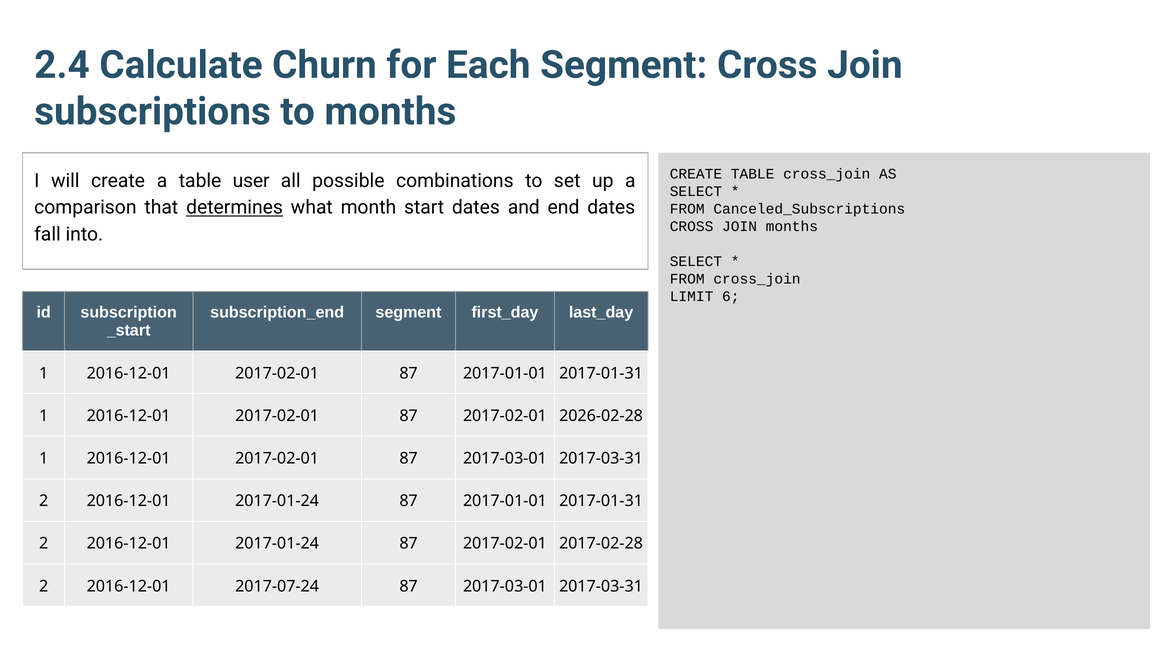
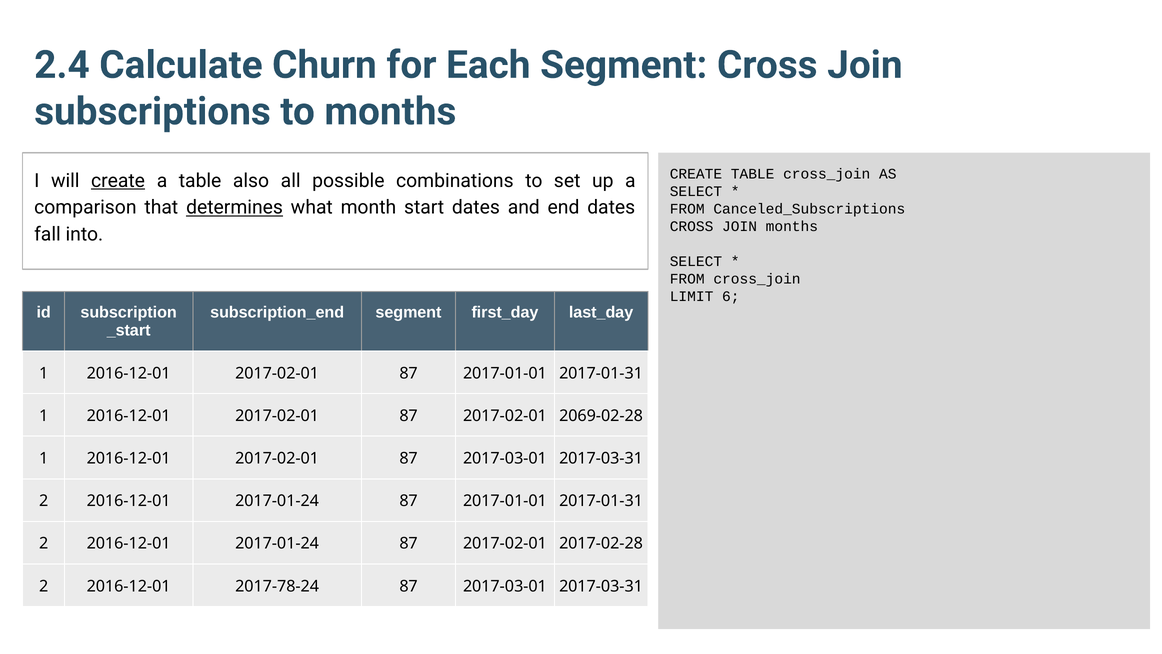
create underline: none -> present (118, 181)
user: user -> also (251, 181)
2026-02-28: 2026-02-28 -> 2069-02-28 (601, 416)
2017-07-24: 2017-07-24 -> 2017-78-24 (277, 586)
